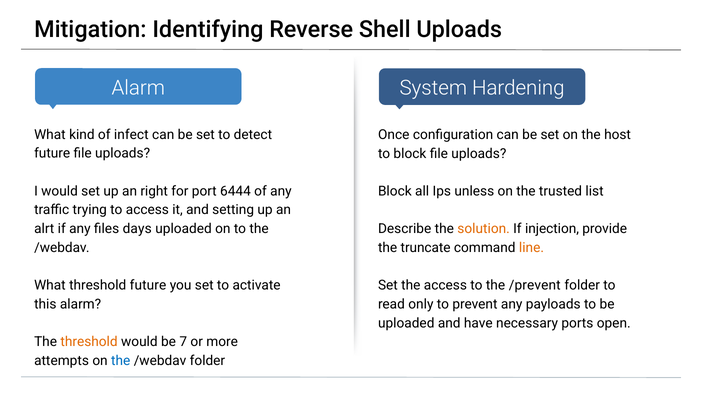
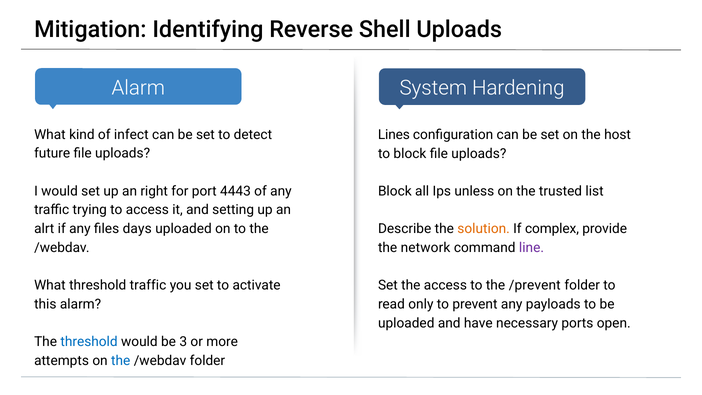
Once: Once -> Lines (394, 135)
6444: 6444 -> 4443 (235, 191)
injection: injection -> complex (552, 229)
truncate: truncate -> network (425, 248)
line colour: orange -> purple (531, 248)
threshold future: future -> traffic (148, 285)
threshold colour: orange -> blue (89, 342)
7: 7 -> 3 (183, 342)
